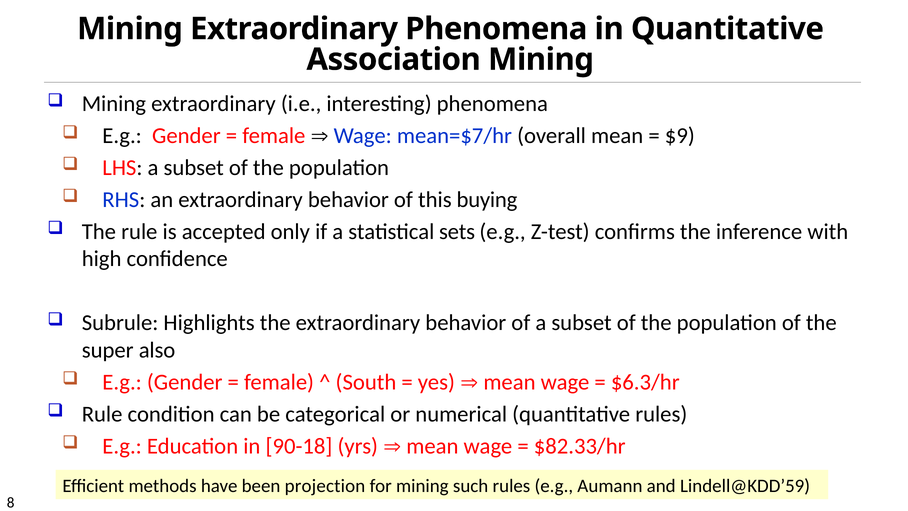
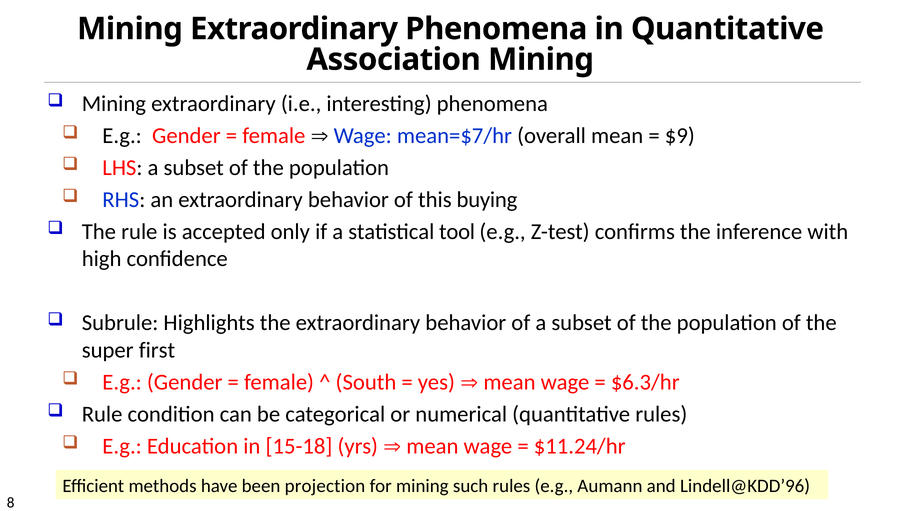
sets: sets -> tool (457, 232)
also: also -> first (157, 350)
90-18: 90-18 -> 15-18 (299, 446)
$82.33/hr: $82.33/hr -> $11.24/hr (580, 446)
Lindell@KDD’59: Lindell@KDD’59 -> Lindell@KDD’96 (745, 486)
